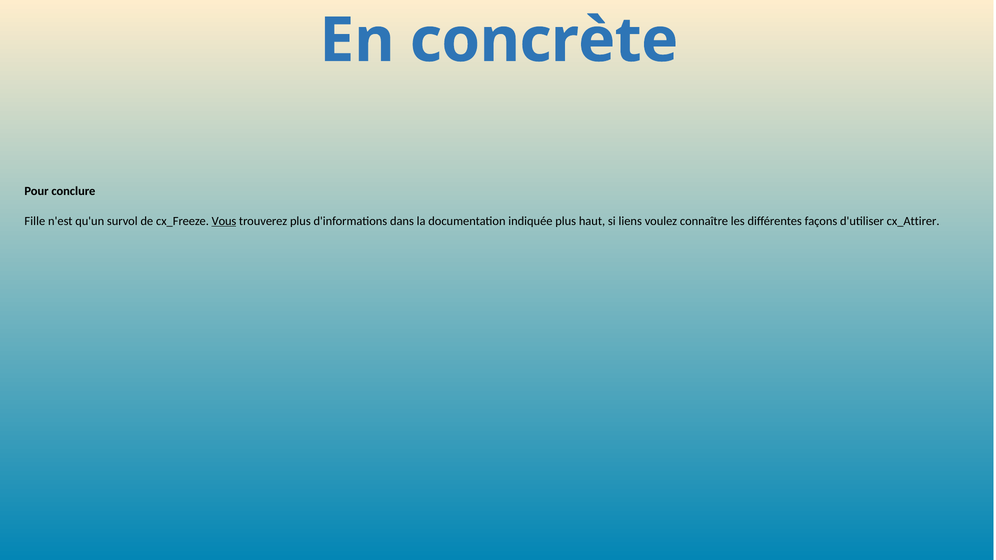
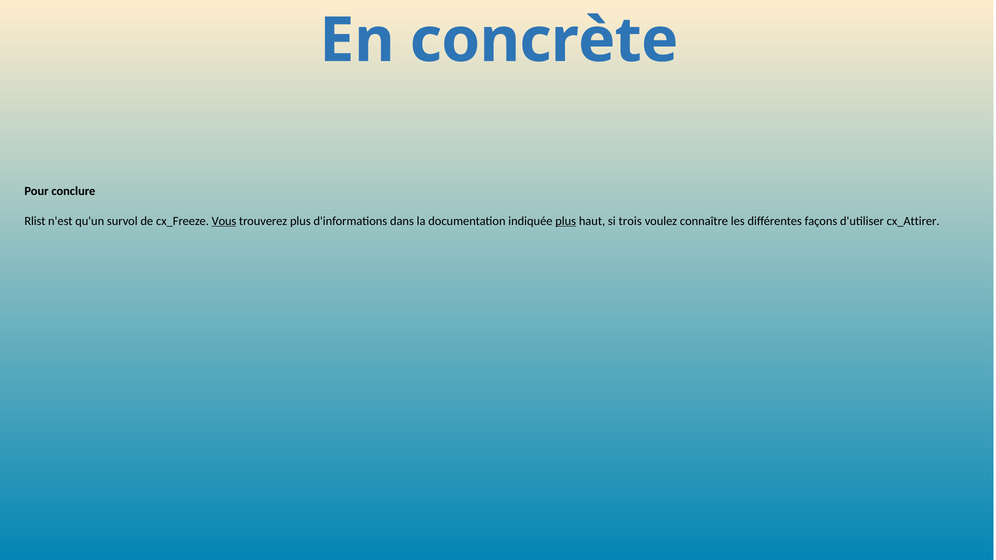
Fille: Fille -> Rlist (35, 221)
plus underline: none -> present (566, 221)
liens: liens -> trois (630, 221)
